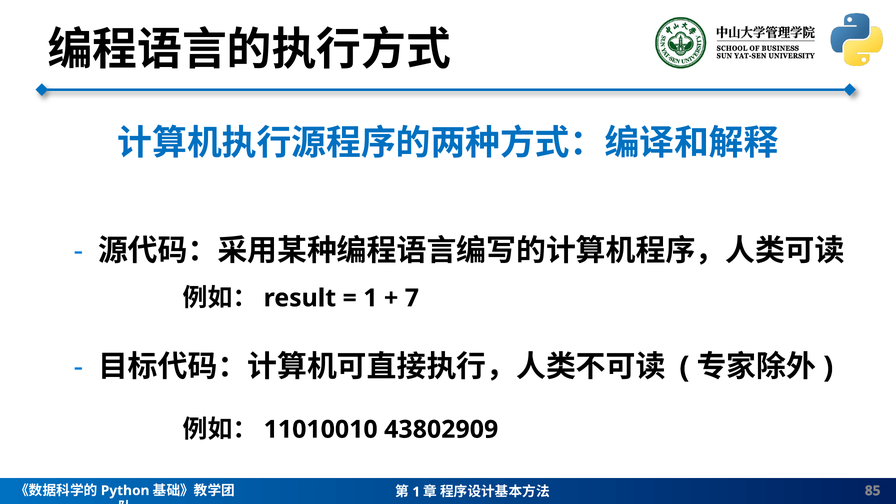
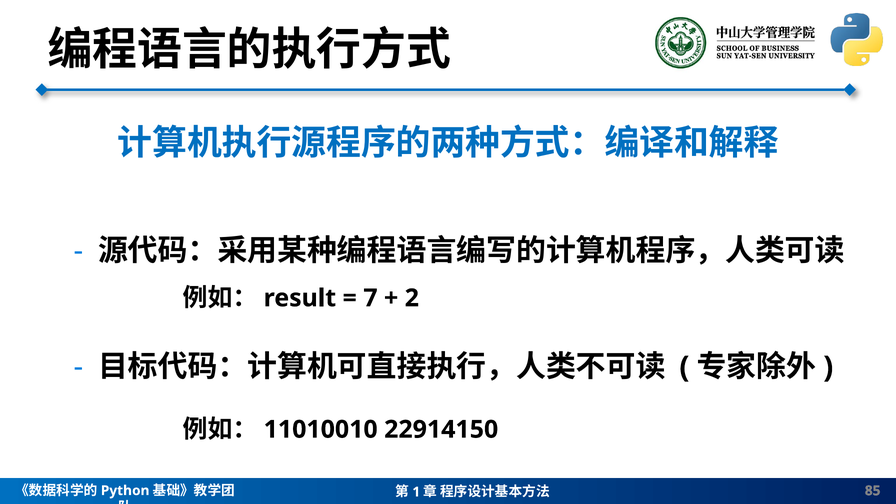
1: 1 -> 7 (370, 298)
7: 7 -> 2 (412, 298)
43802909: 43802909 -> 22914150 (441, 430)
